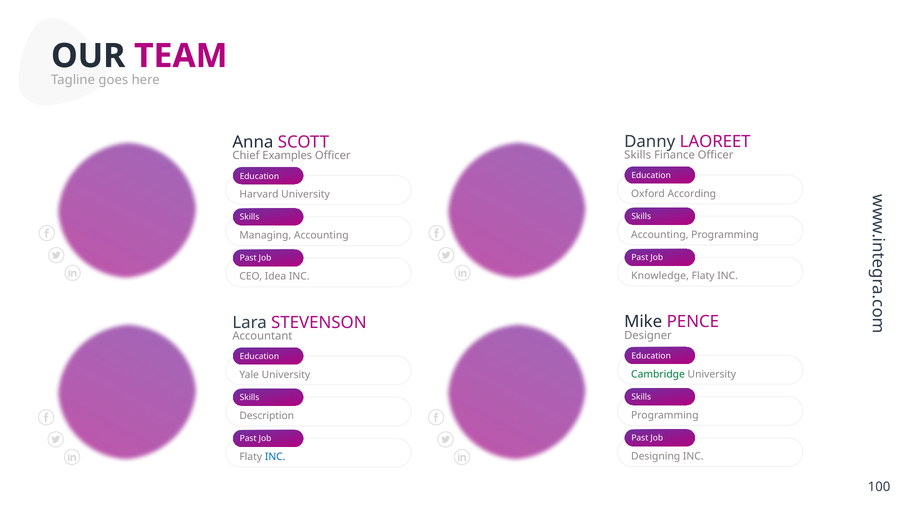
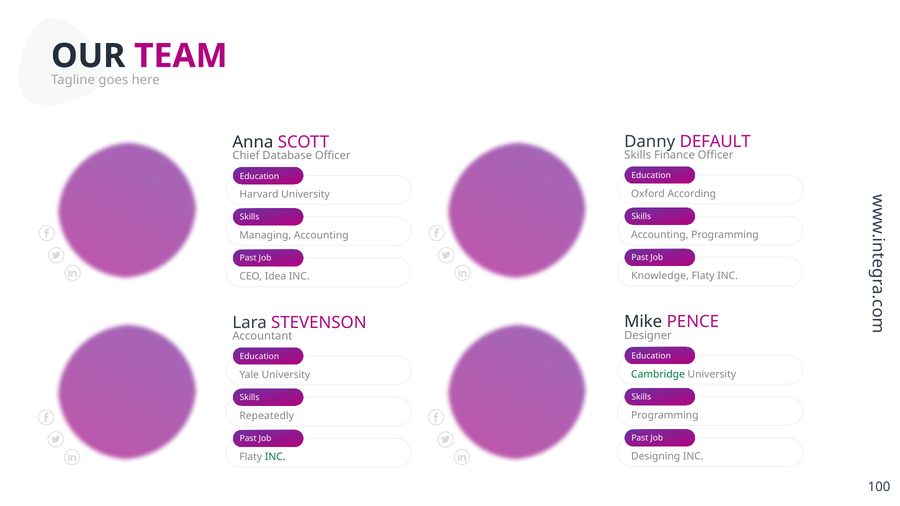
LAOREET: LAOREET -> DEFAULT (715, 142)
Examples: Examples -> Database (287, 156)
Description: Description -> Repeatedly (267, 416)
INC colour: blue -> green (275, 457)
